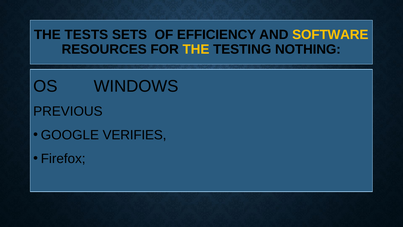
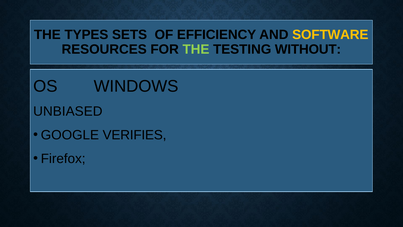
TESTS: TESTS -> TYPES (86, 35)
THE colour: yellow -> light green (196, 49)
NOTHING: NOTHING -> WITHOUT (308, 49)
PREVIOUS: PREVIOUS -> UNBIASED (68, 111)
